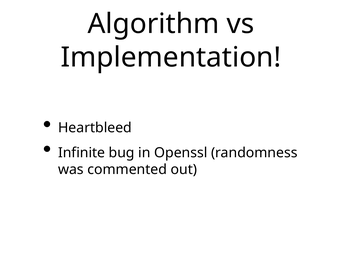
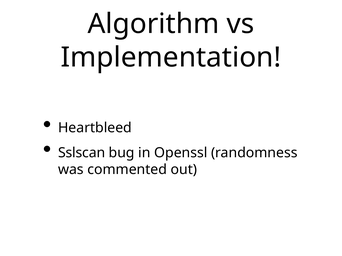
Infinite: Infinite -> Sslscan (82, 153)
